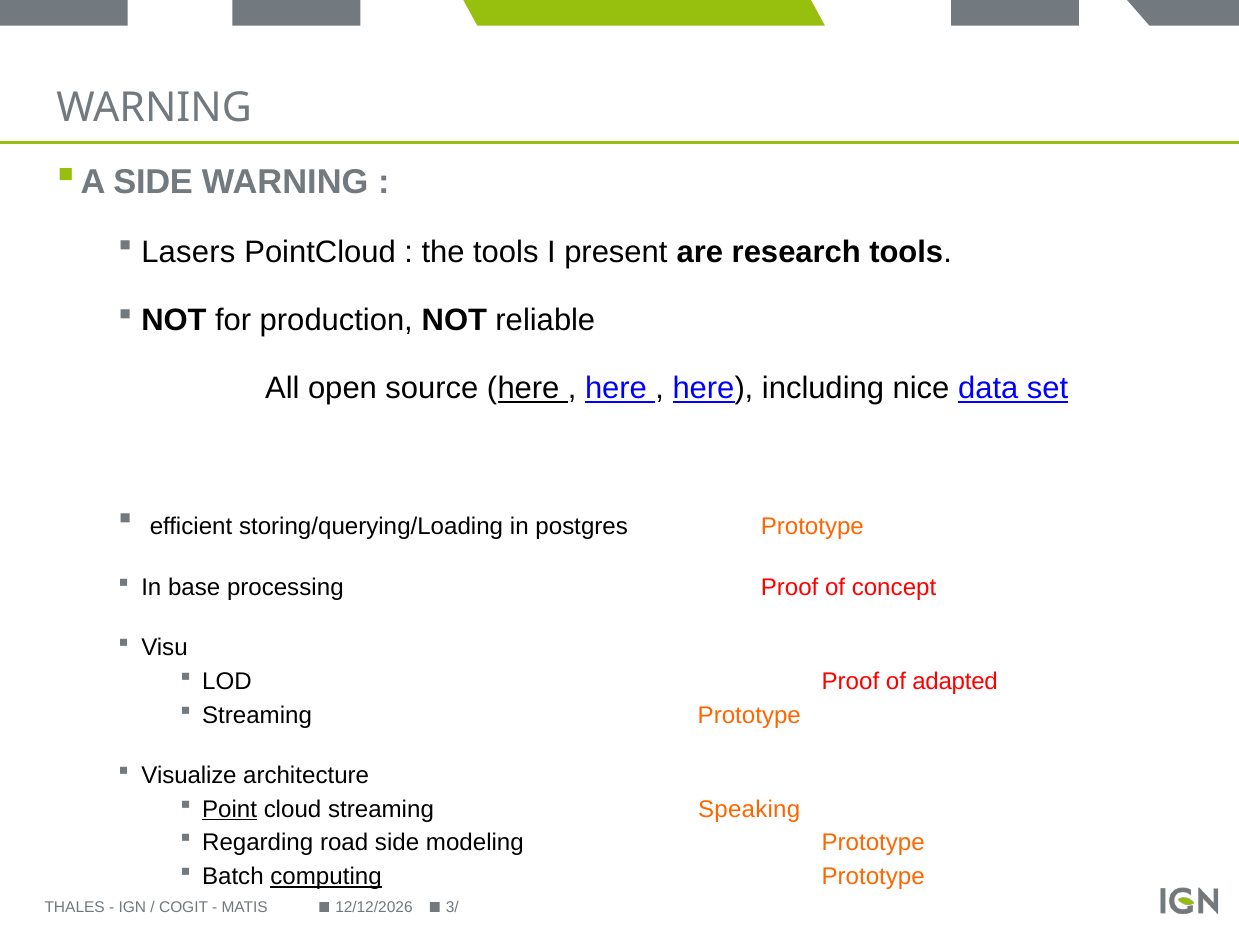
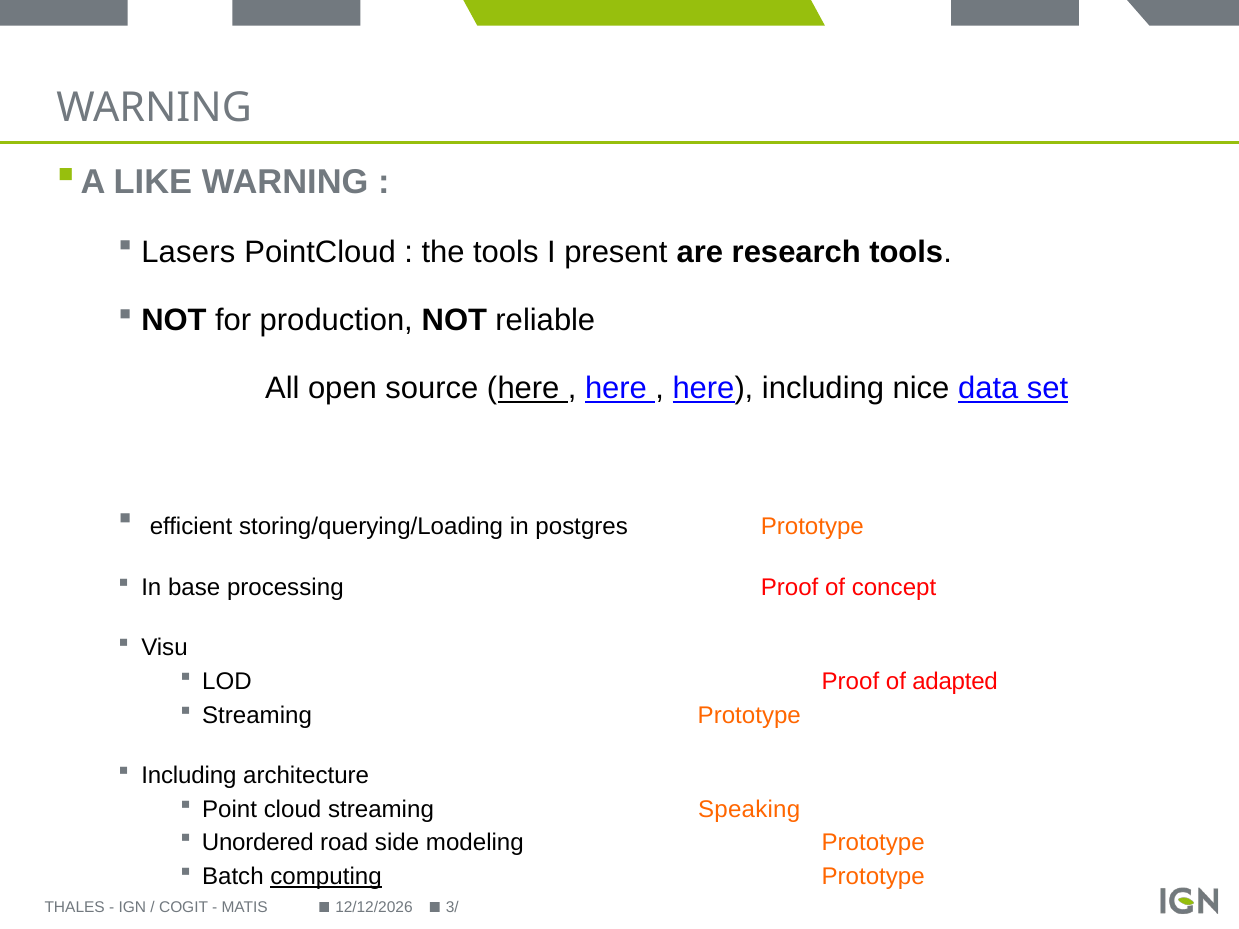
A SIDE: SIDE -> LIKE (153, 182)
Visualize: Visualize -> Including (189, 776)
Point underline: present -> none (230, 809)
Regarding: Regarding -> Unordered (258, 843)
